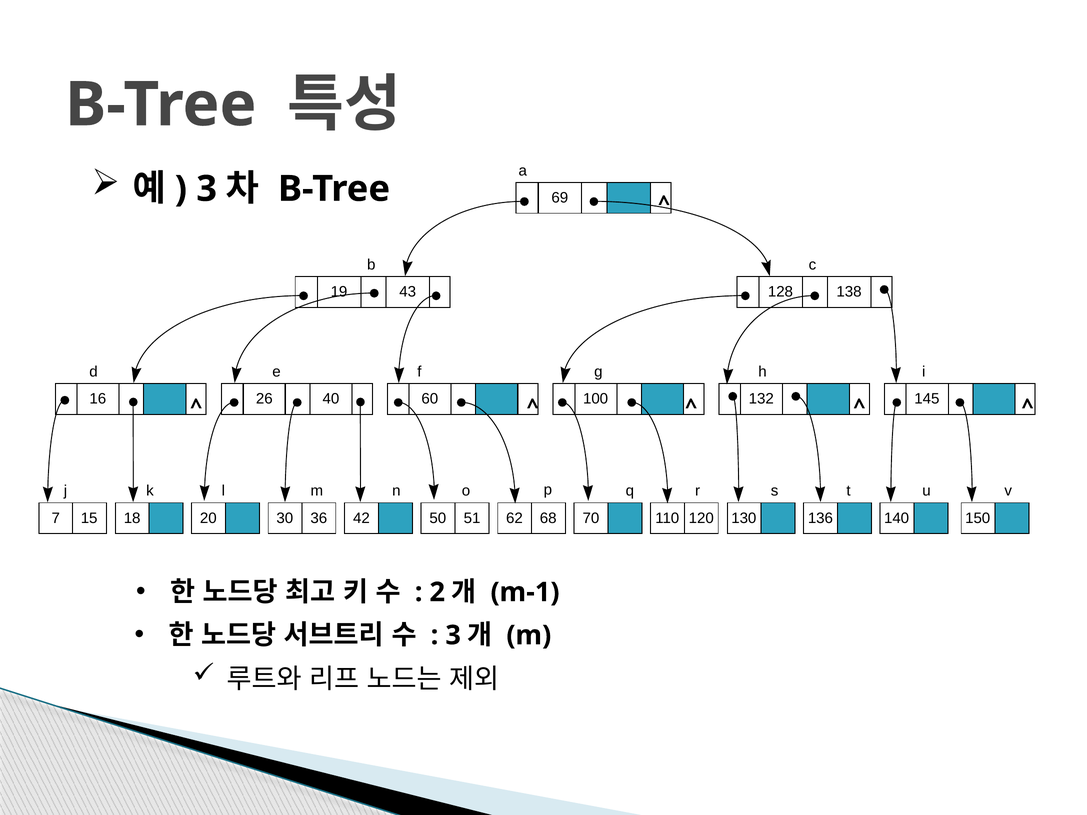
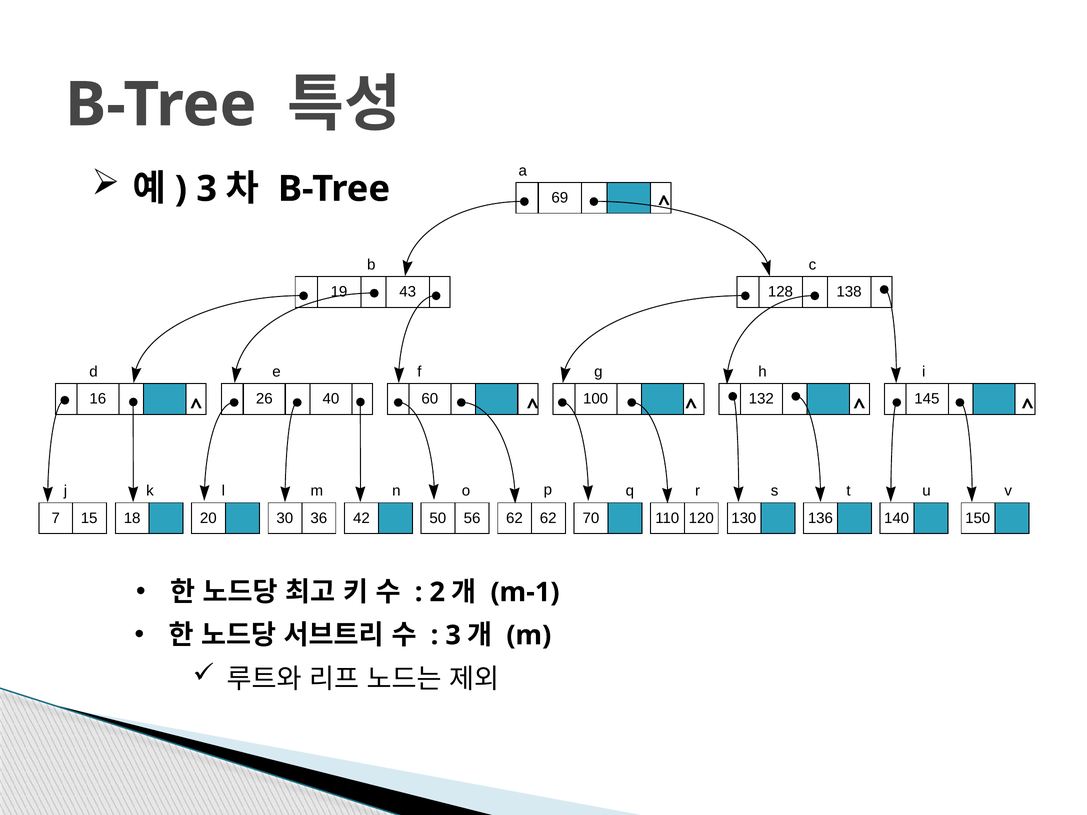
51: 51 -> 56 (472, 518)
62 68: 68 -> 62 (548, 518)
